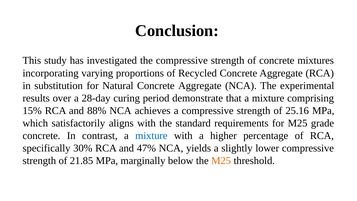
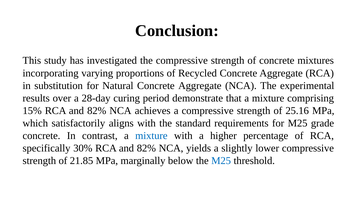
15% RCA and 88%: 88% -> 82% (97, 111)
30% RCA and 47%: 47% -> 82% (146, 148)
M25 colour: orange -> blue (221, 161)
